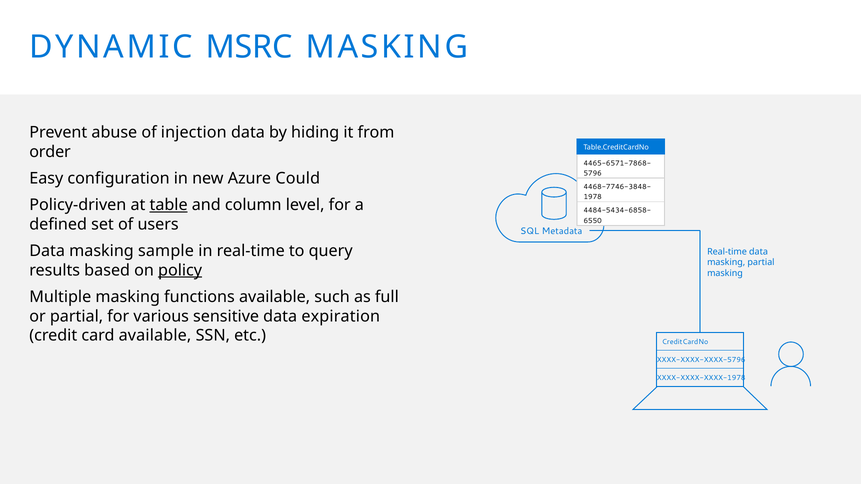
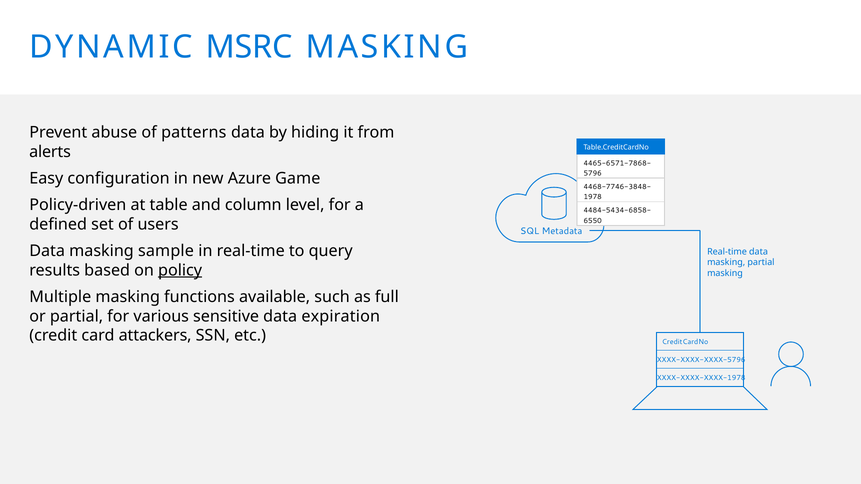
injection: injection -> patterns (194, 133)
order: order -> alerts (50, 152)
Could: Could -> Game (298, 179)
table underline: present -> none (169, 205)
card available: available -> attackers (155, 336)
